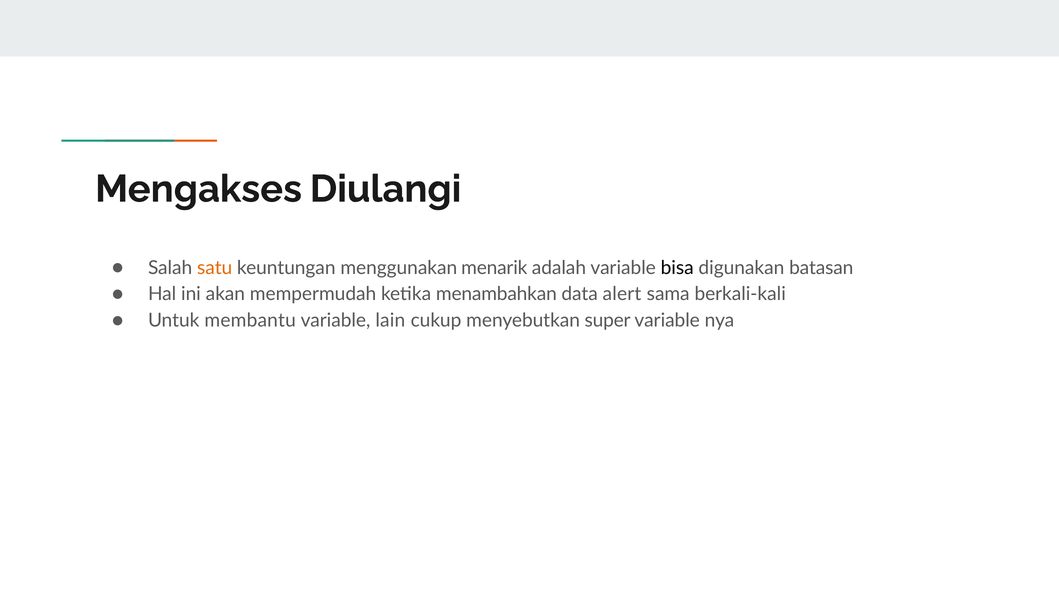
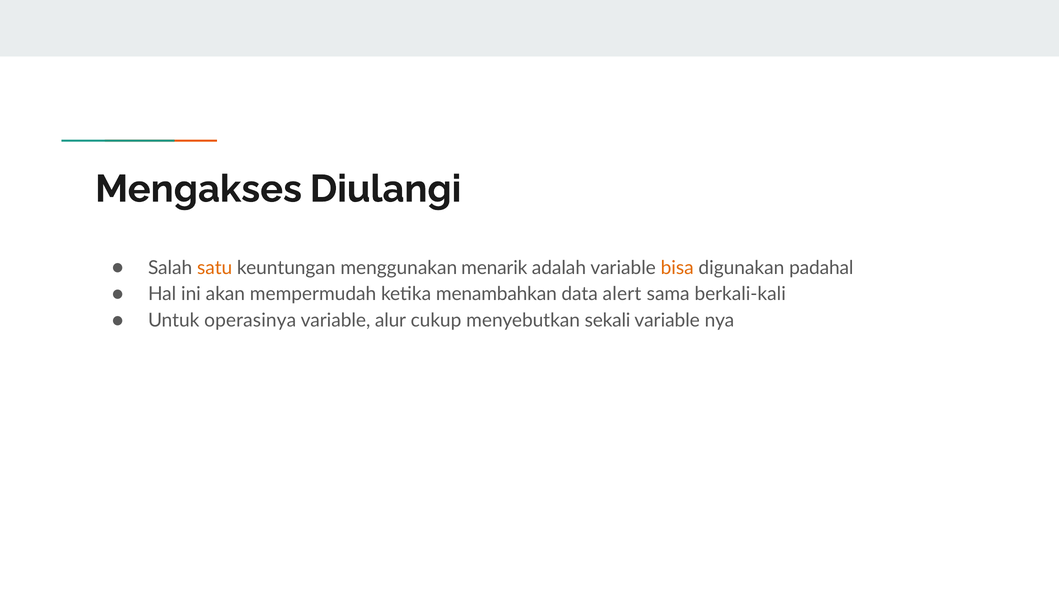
bisa colour: black -> orange (677, 268)
batasan: batasan -> padahal (821, 268)
membantu: membantu -> operasinya (250, 320)
lain: lain -> alur (391, 320)
super: super -> sekali (608, 320)
